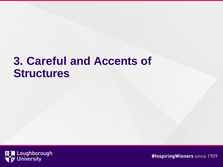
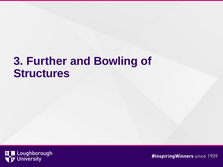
Careful: Careful -> Further (47, 61)
Accents: Accents -> Bowling (116, 61)
